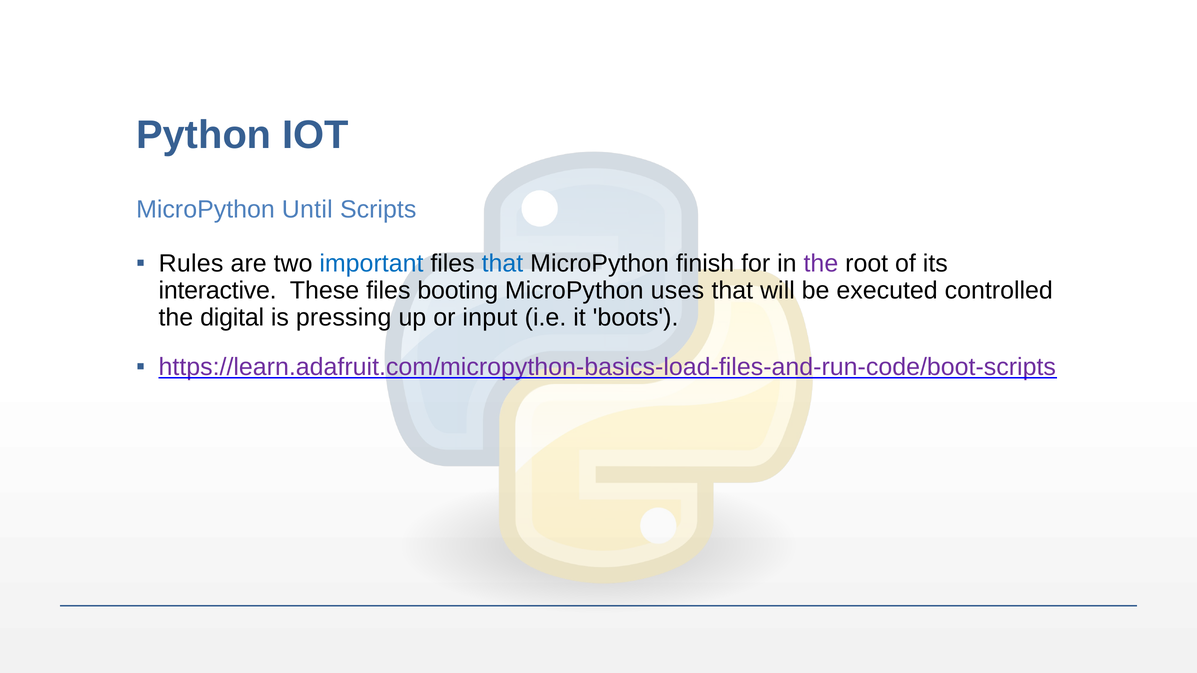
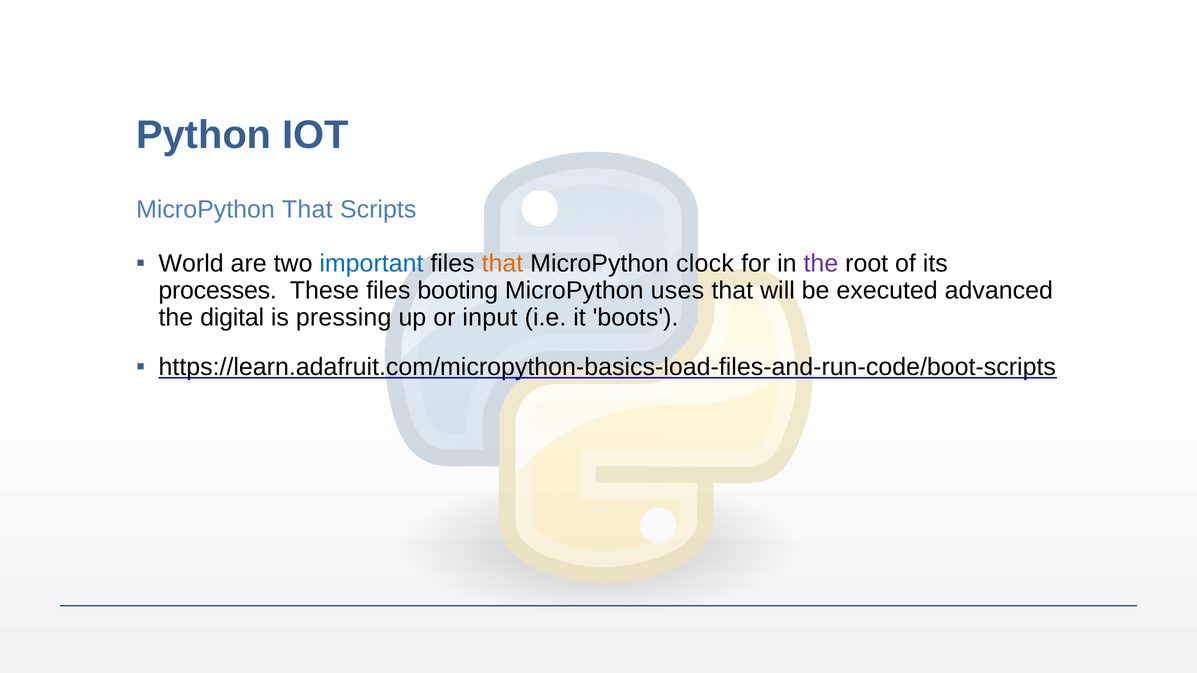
MicroPython Until: Until -> That (307, 210)
Rules: Rules -> World (191, 264)
that colour: blue -> orange (502, 264)
finish: finish -> clock (705, 264)
interactive: interactive -> processes (218, 291)
controlled: controlled -> advanced (999, 291)
https://learn.adafruit.com/micropython-basics-load-files-and-run-code/boot-scripts colour: purple -> black (607, 367)
